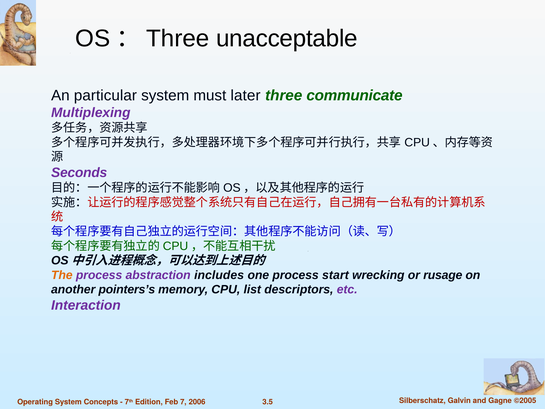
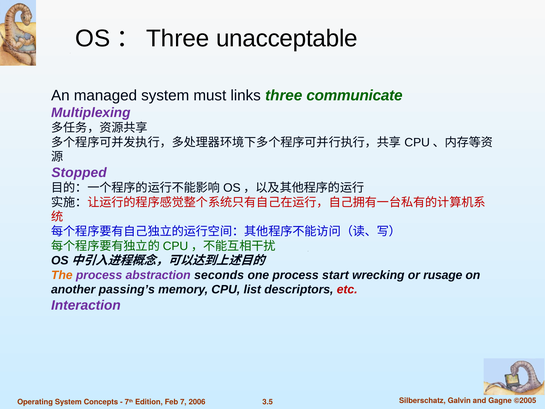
particular: particular -> managed (105, 95)
later: later -> links (246, 95)
Seconds: Seconds -> Stopped (79, 172)
includes: includes -> seconds (219, 275)
pointers’s: pointers’s -> passing’s (127, 289)
etc colour: purple -> red (347, 289)
